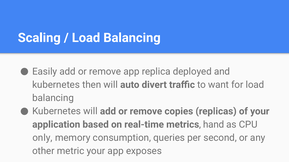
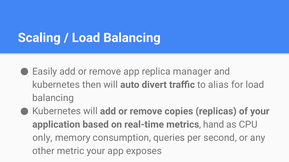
deployed: deployed -> manager (192, 72)
want: want -> alias (218, 85)
